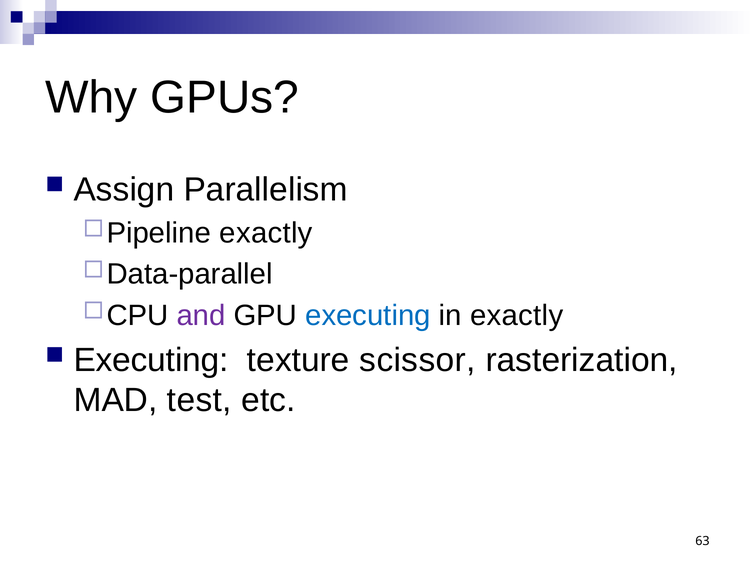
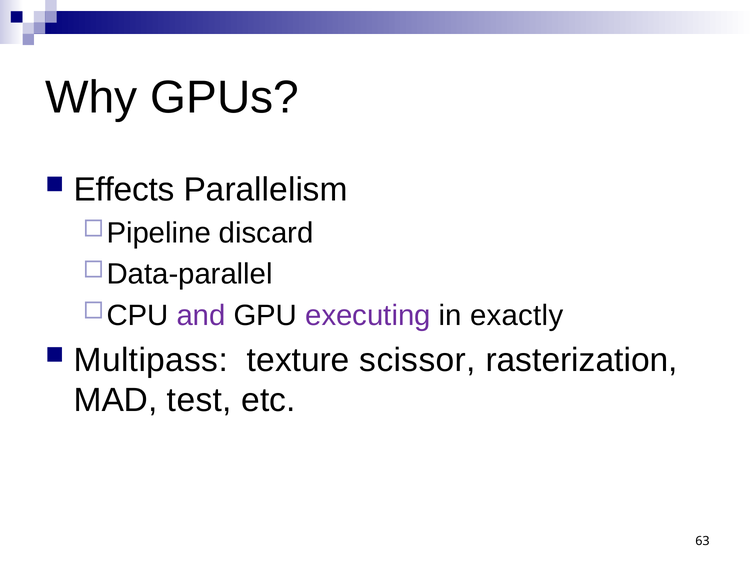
Assign: Assign -> Effects (124, 190)
exactly: exactly -> discard (266, 233)
executing colour: blue -> purple (368, 315)
Executing: Executing -> Multipass (151, 360)
